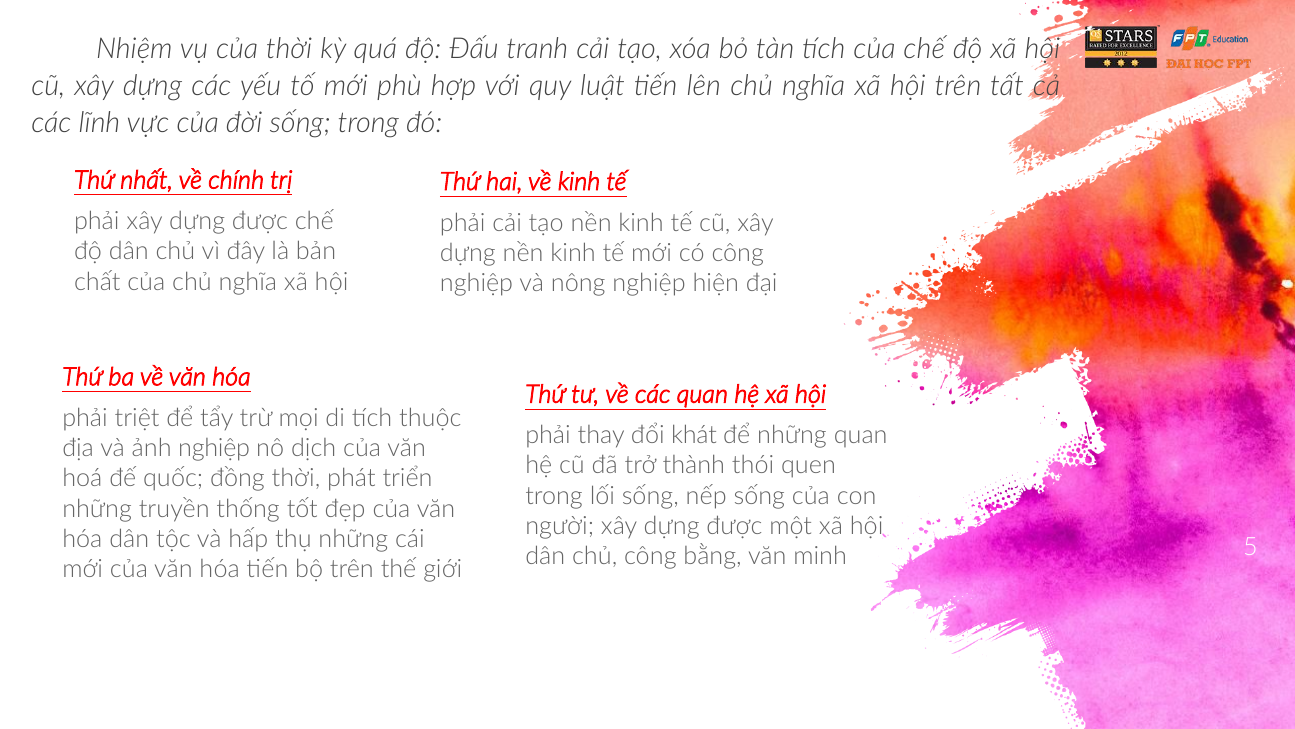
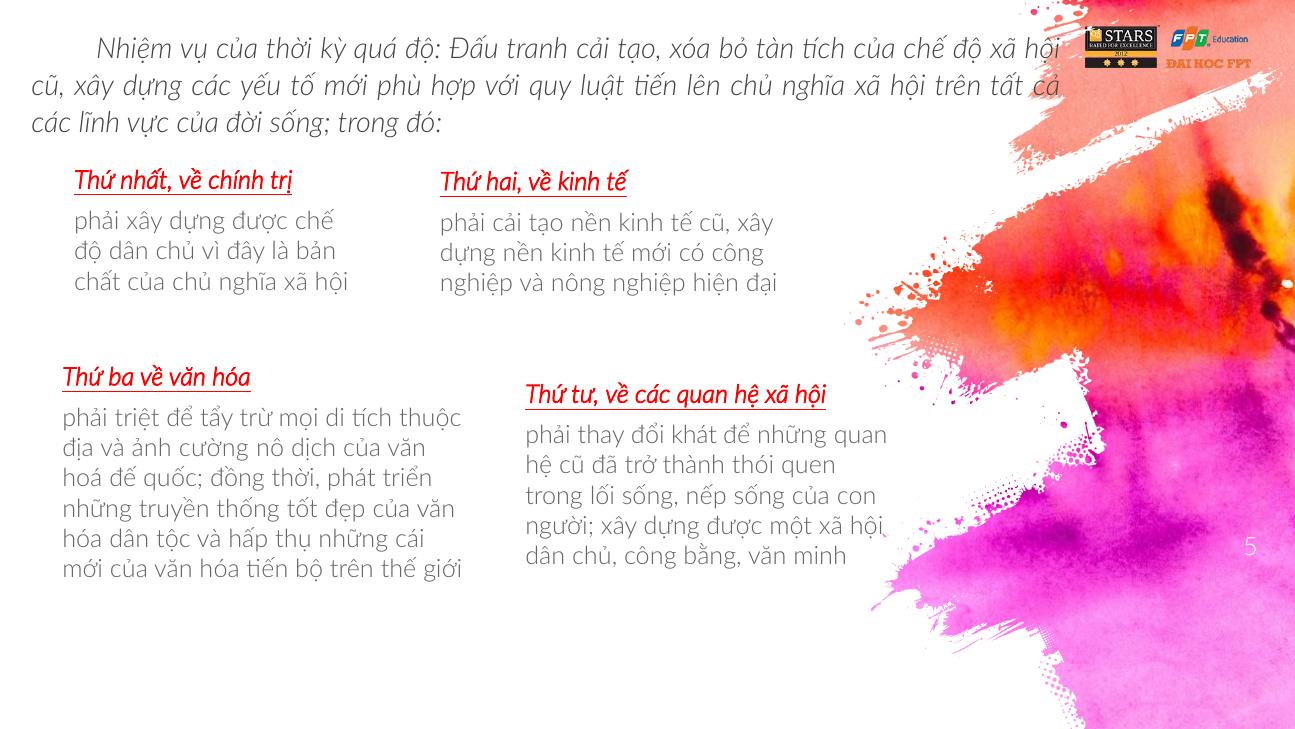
ảnh nghiệp: nghiệp -> cường (214, 448)
